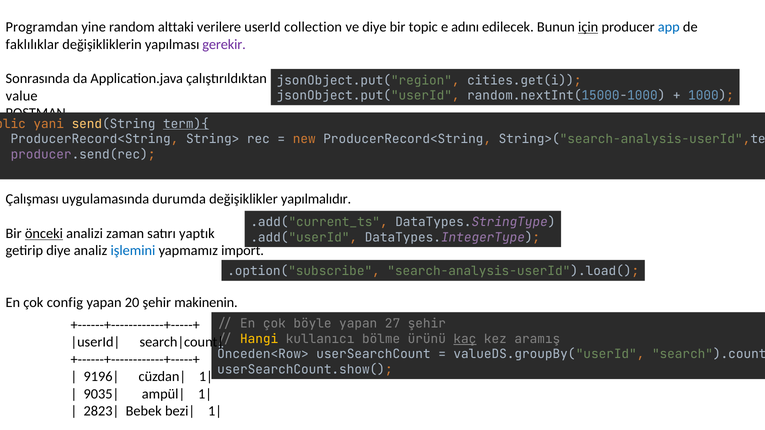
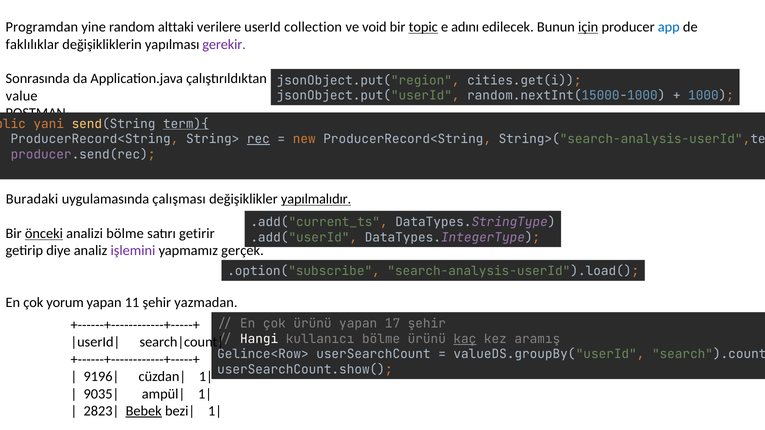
ve diye: diye -> void (374, 27)
topic underline: none -> present (423, 27)
rec underline: none -> present (258, 139)
Çalışması: Çalışması -> Buradaki (32, 199)
durumda: durumda -> çalışması (179, 199)
yapılmalıdır underline: none -> present (316, 199)
analizi zaman: zaman -> bölme (125, 234)
yaptık: yaptık -> getirir (197, 234)
işlemini colour: blue -> purple (133, 251)
import: import -> gerçek (243, 251)
config: config -> yorum (65, 303)
20: 20 -> 11 (132, 303)
makinenin: makinenin -> yazmadan (206, 303)
çok böyle: böyle -> ürünü (313, 324)
27: 27 -> 17 (393, 324)
Hangi colour: yellow -> white (259, 339)
Önceden<Row>: Önceden<Row> -> Gelince<Row> (263, 354)
Bebek underline: none -> present (144, 411)
